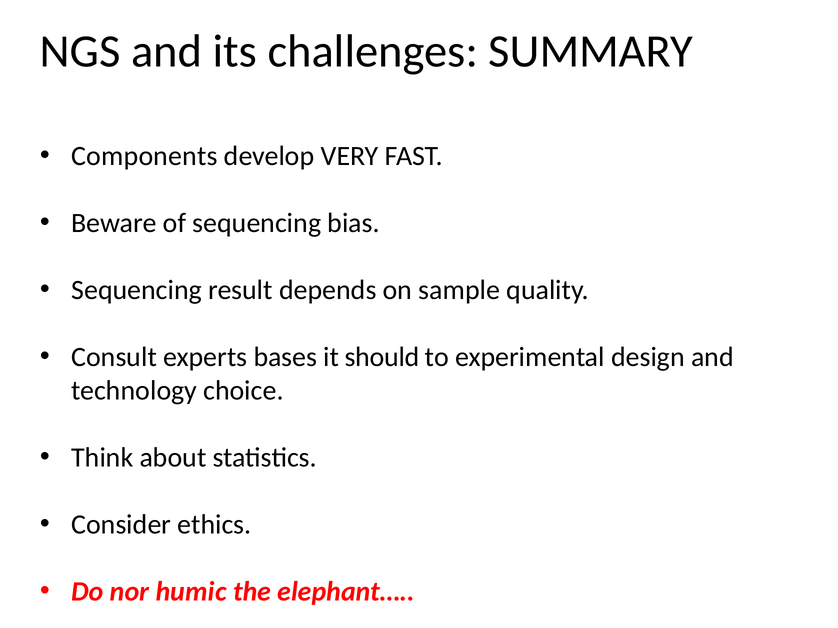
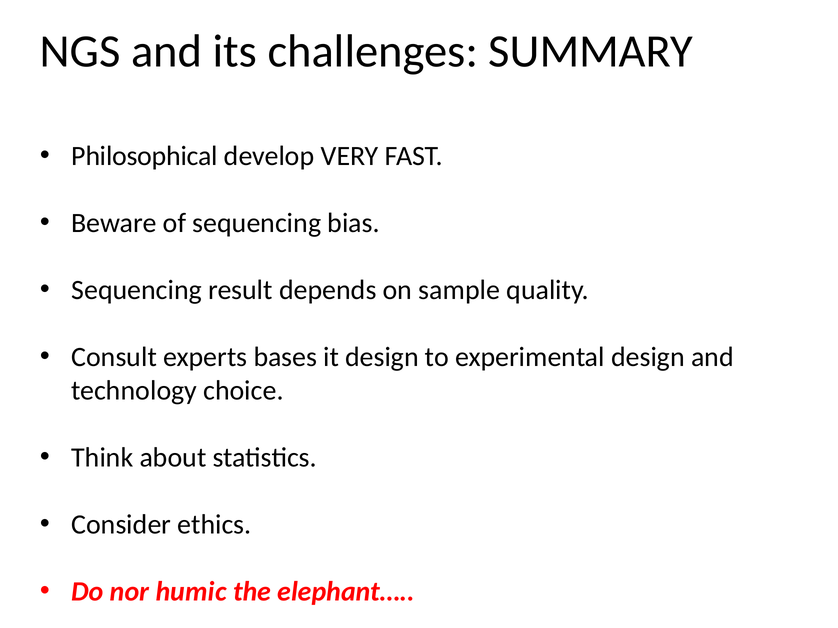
Components: Components -> Philosophical (145, 156)
it should: should -> design (382, 358)
